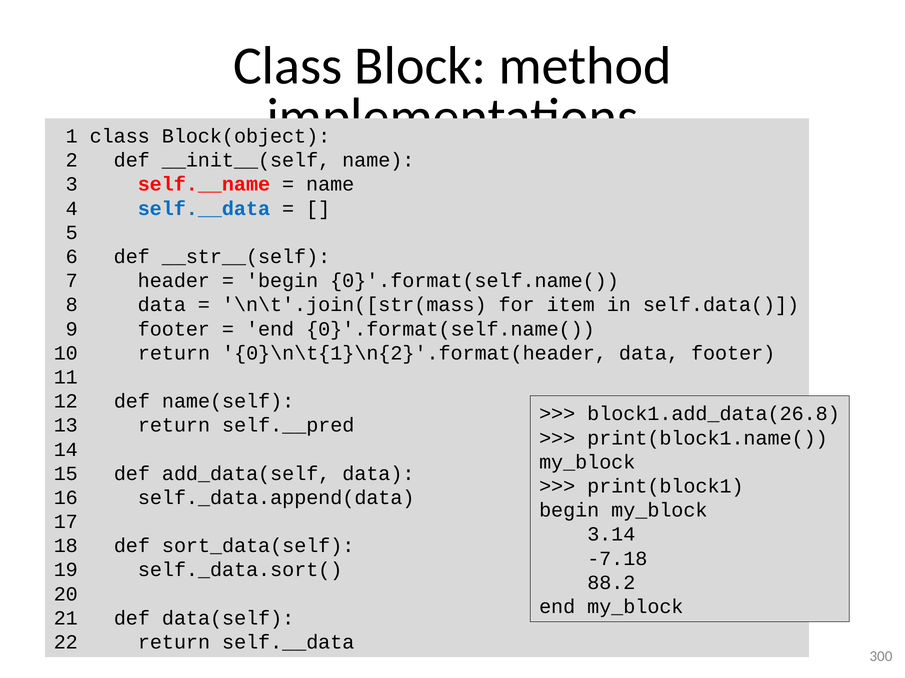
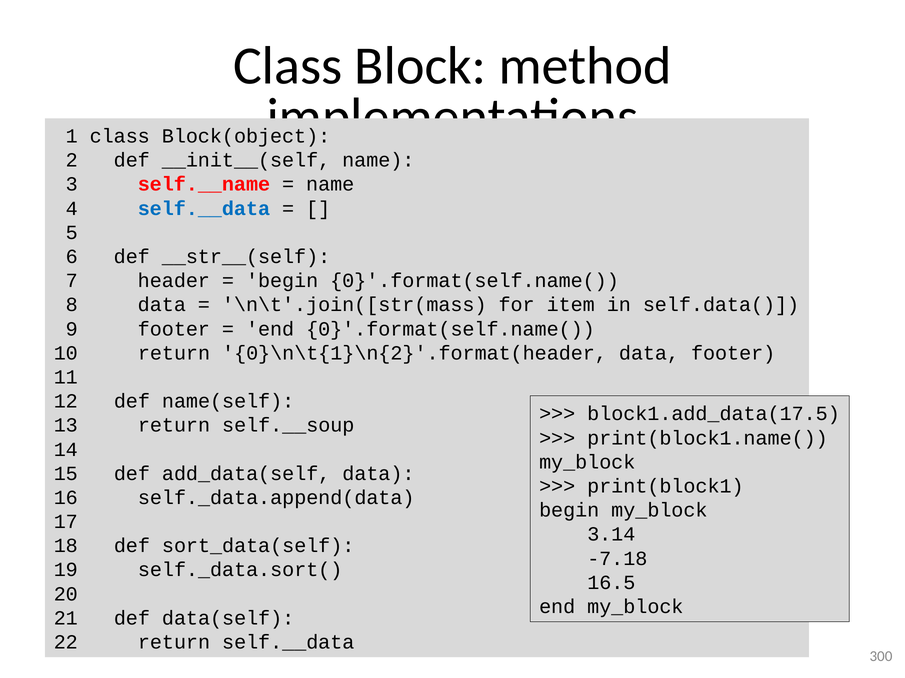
block1.add_data(26.8: block1.add_data(26.8 -> block1.add_data(17.5 (714, 414)
self.__pred: self.__pred -> self.__soup (288, 426)
88.2: 88.2 -> 16.5 (611, 583)
